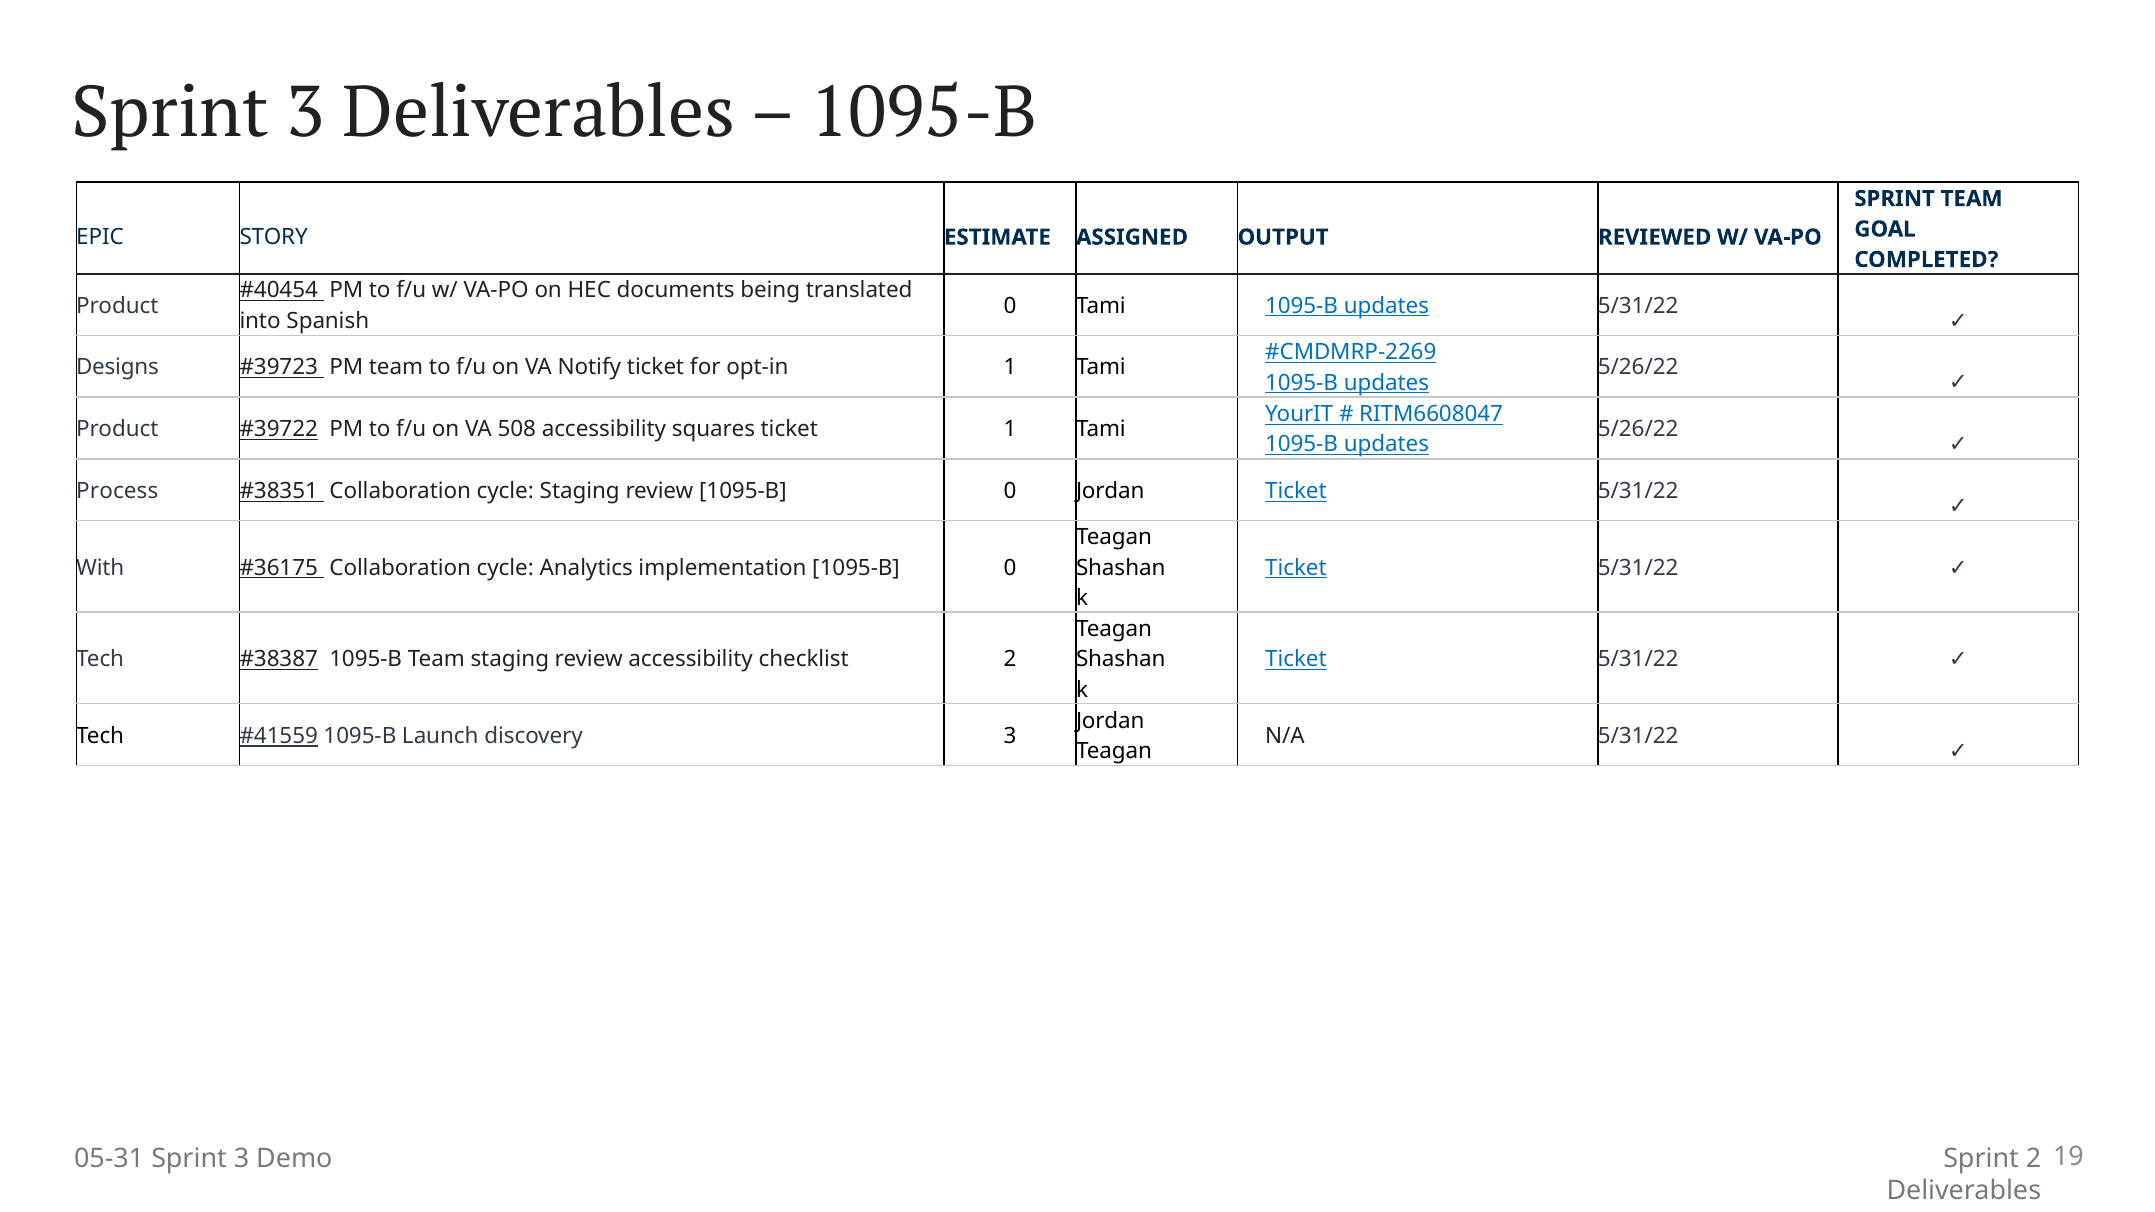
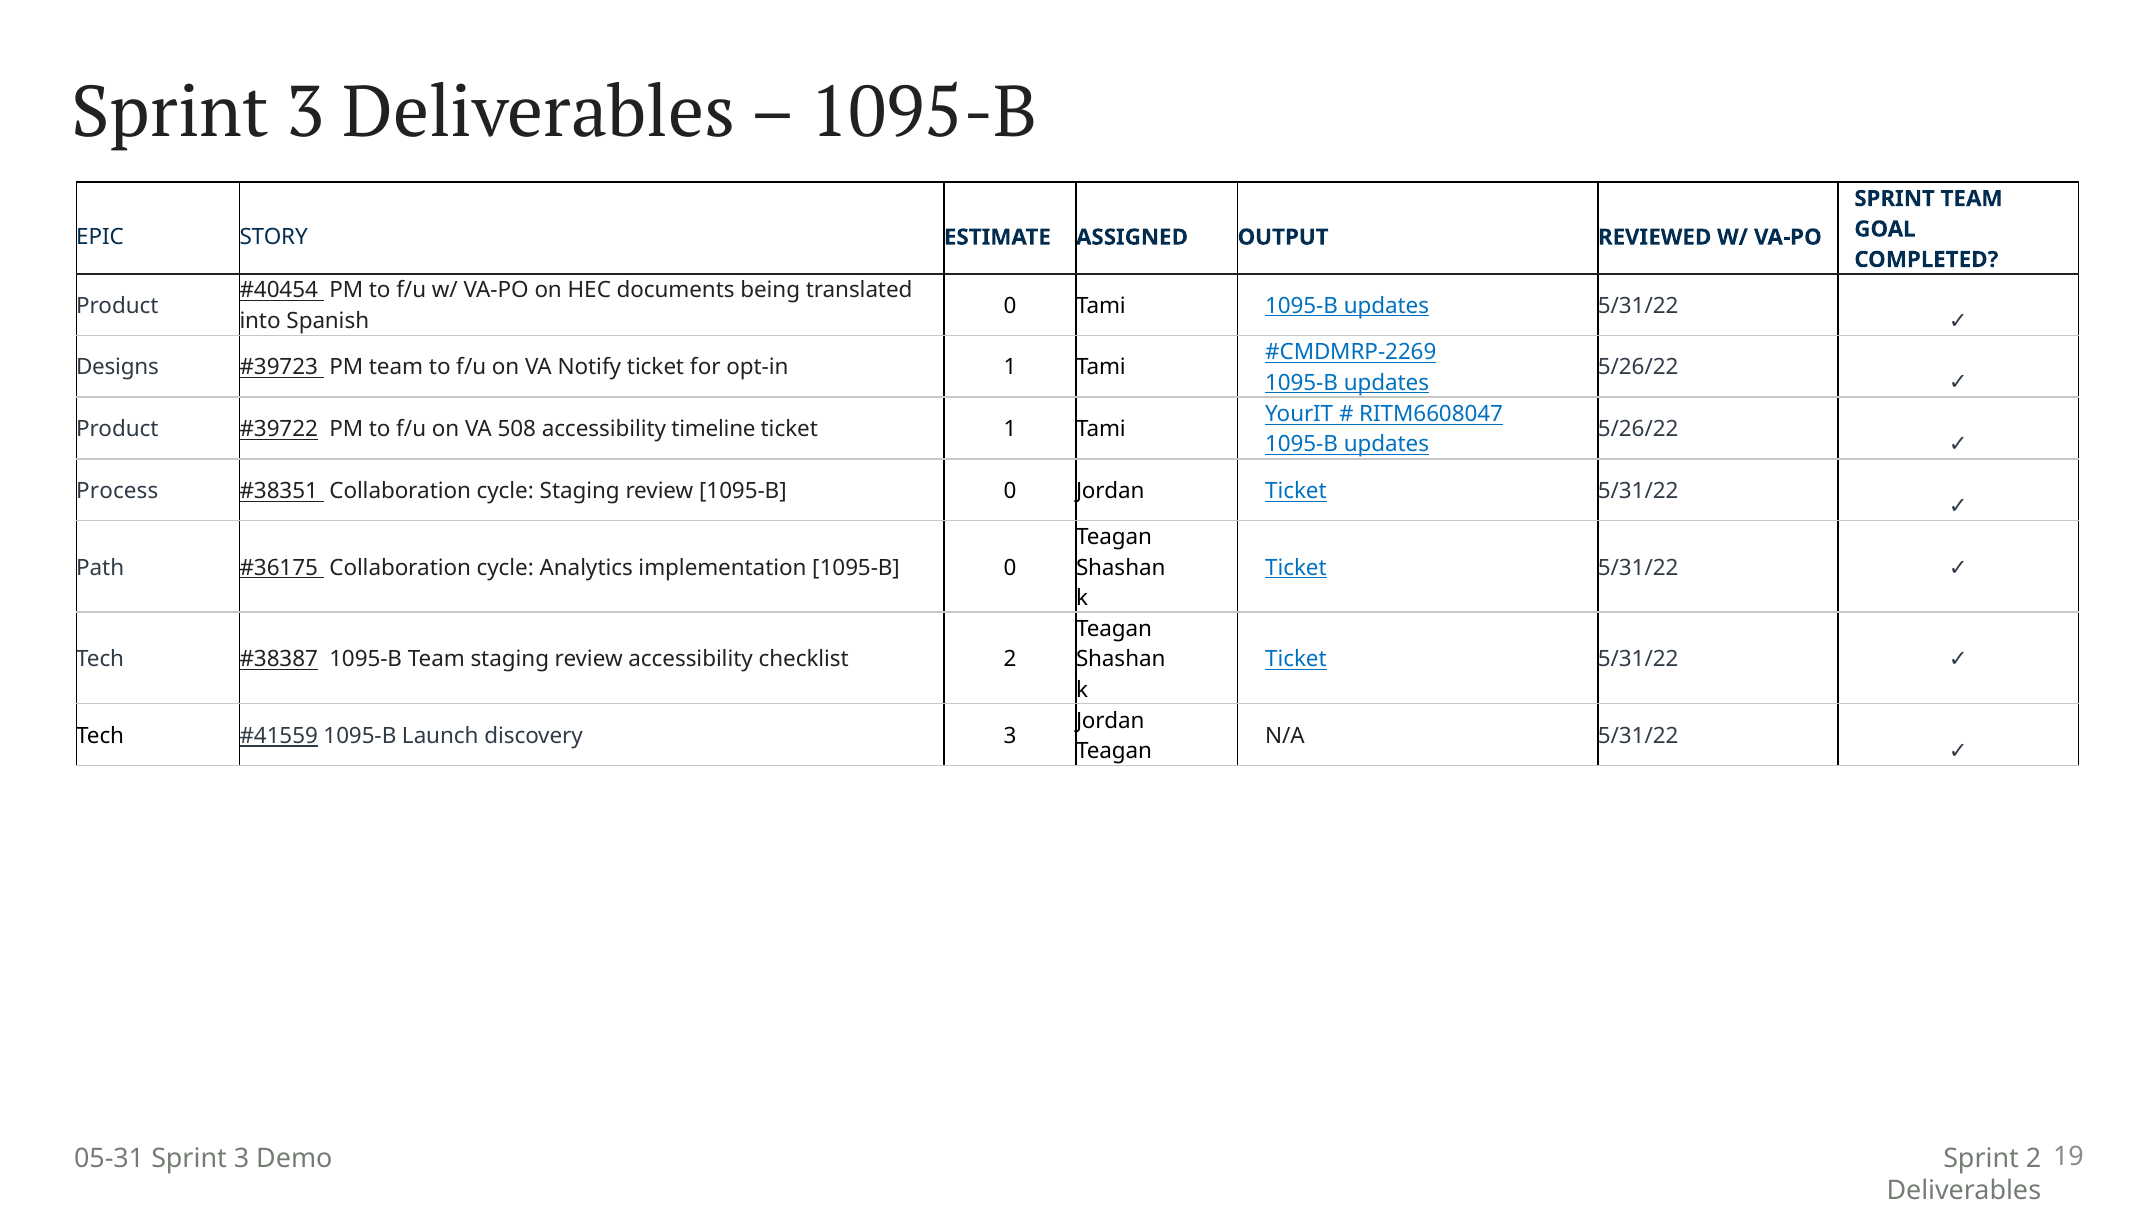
squares: squares -> timeline (714, 429)
With: With -> Path (100, 568)
